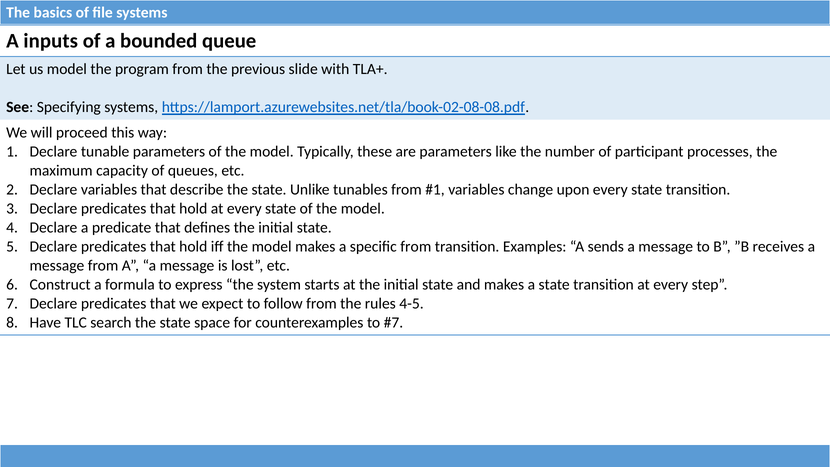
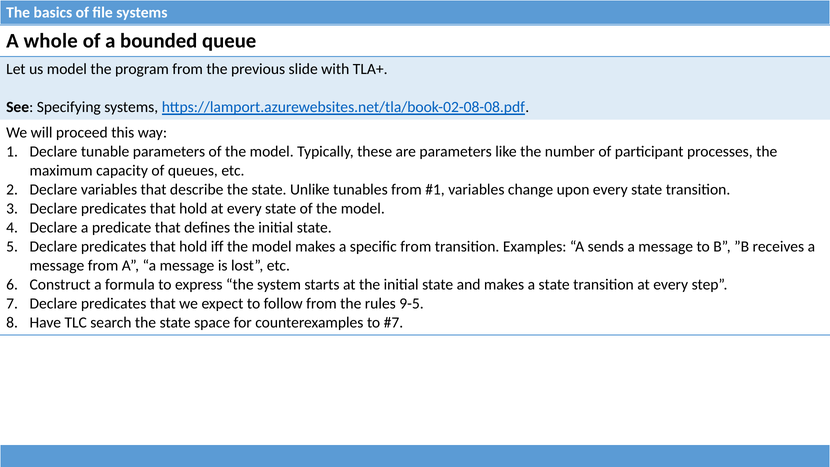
inputs: inputs -> whole (51, 41)
4-5: 4-5 -> 9-5 (412, 303)
